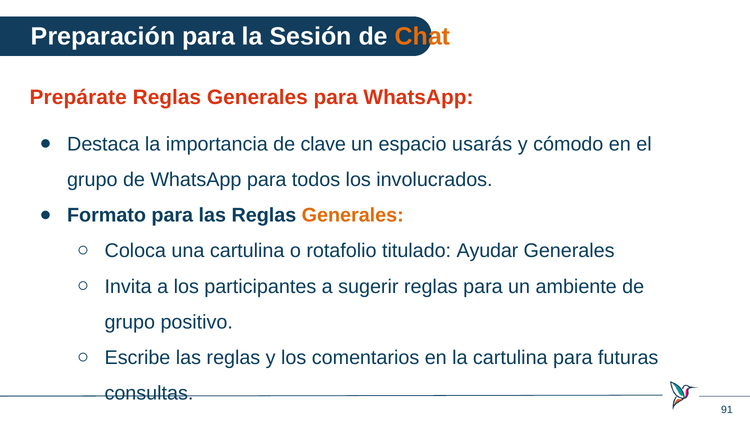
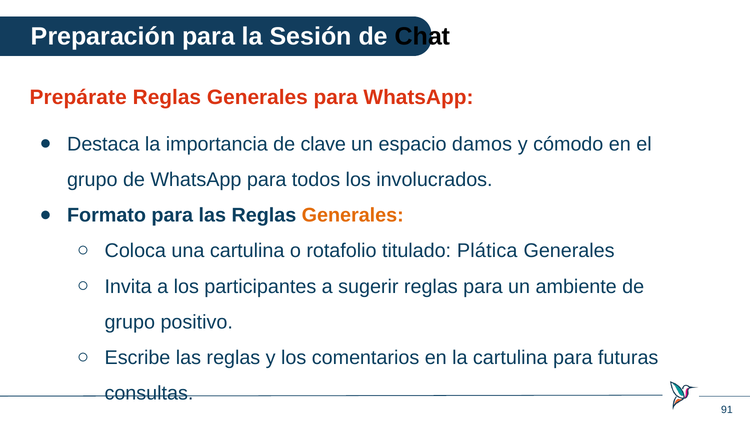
Chat colour: orange -> black (422, 37)
usarás: usarás -> damos (482, 144)
Ayudar: Ayudar -> Plática (487, 251)
